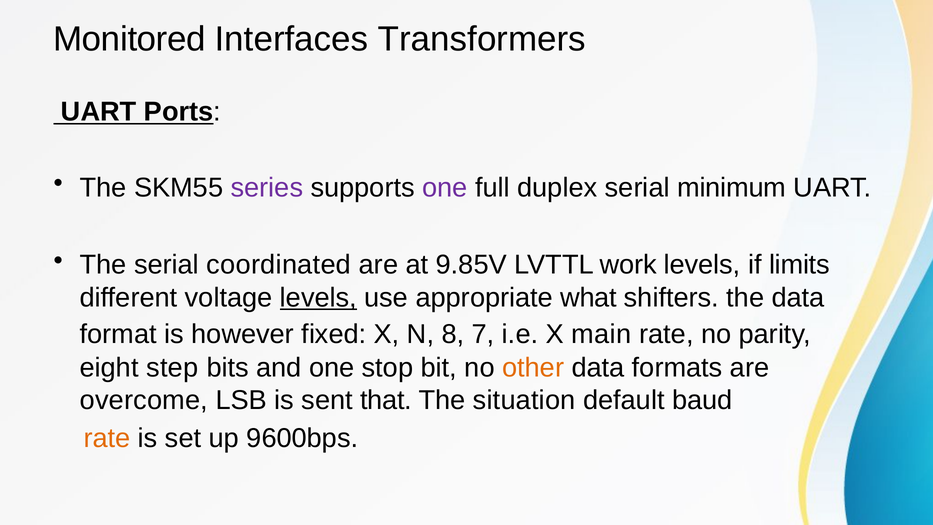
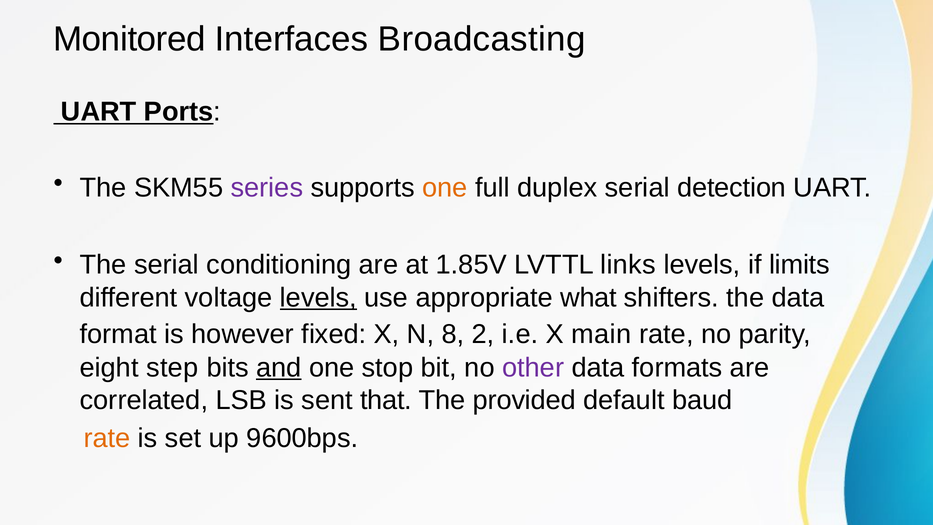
Transformers: Transformers -> Broadcasting (482, 39)
one colour: purple -> orange (445, 188)
minimum: minimum -> detection (732, 188)
coordinated: coordinated -> conditioning (279, 265)
9.85V: 9.85V -> 1.85V (471, 265)
work: work -> links (628, 265)
7: 7 -> 2 (483, 334)
and underline: none -> present (279, 368)
other colour: orange -> purple (533, 368)
overcome: overcome -> correlated (144, 400)
situation: situation -> provided (524, 400)
